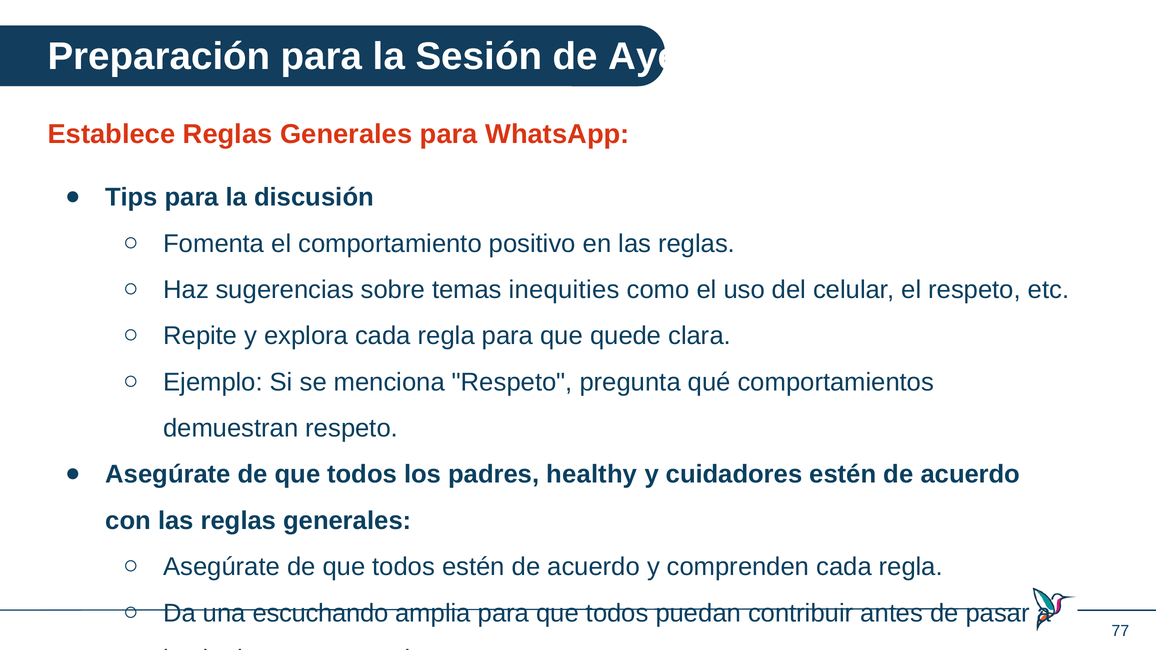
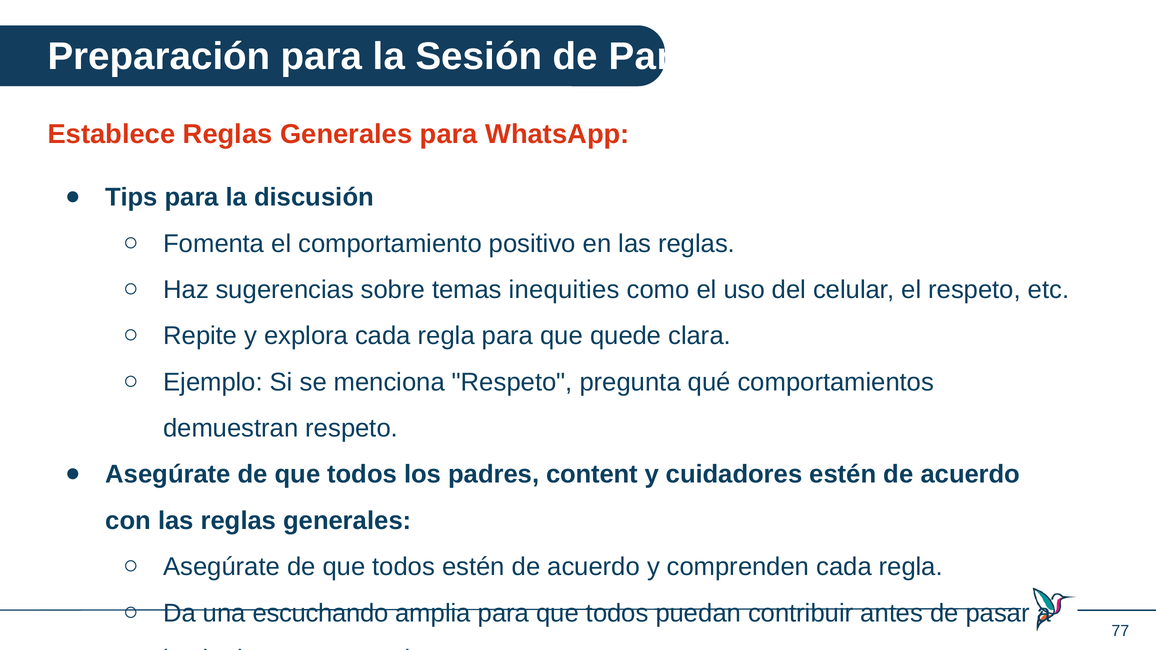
de Ayer: Ayer -> Para (651, 57)
healthy: healthy -> content (592, 475)
